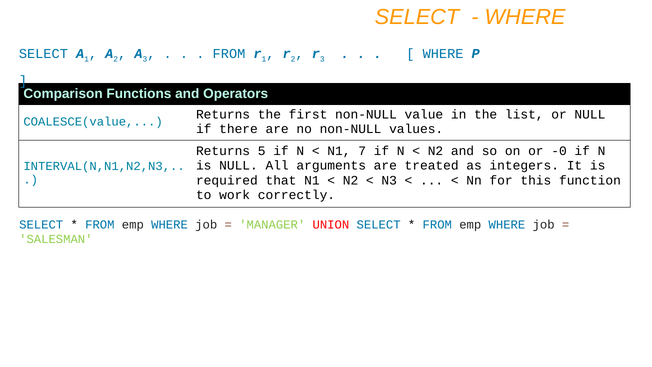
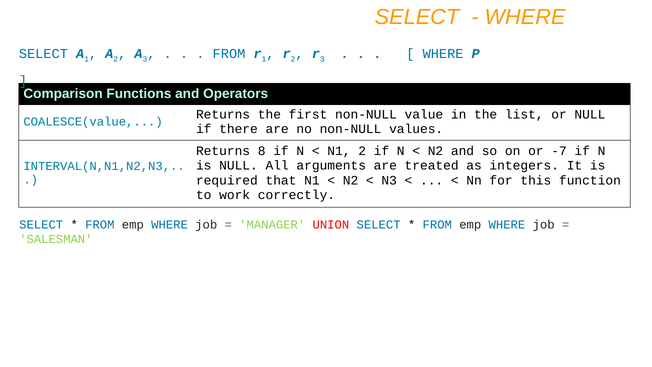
5: 5 -> 8 (262, 151)
N1 7: 7 -> 2 (362, 151)
-0: -0 -> -7 (559, 151)
